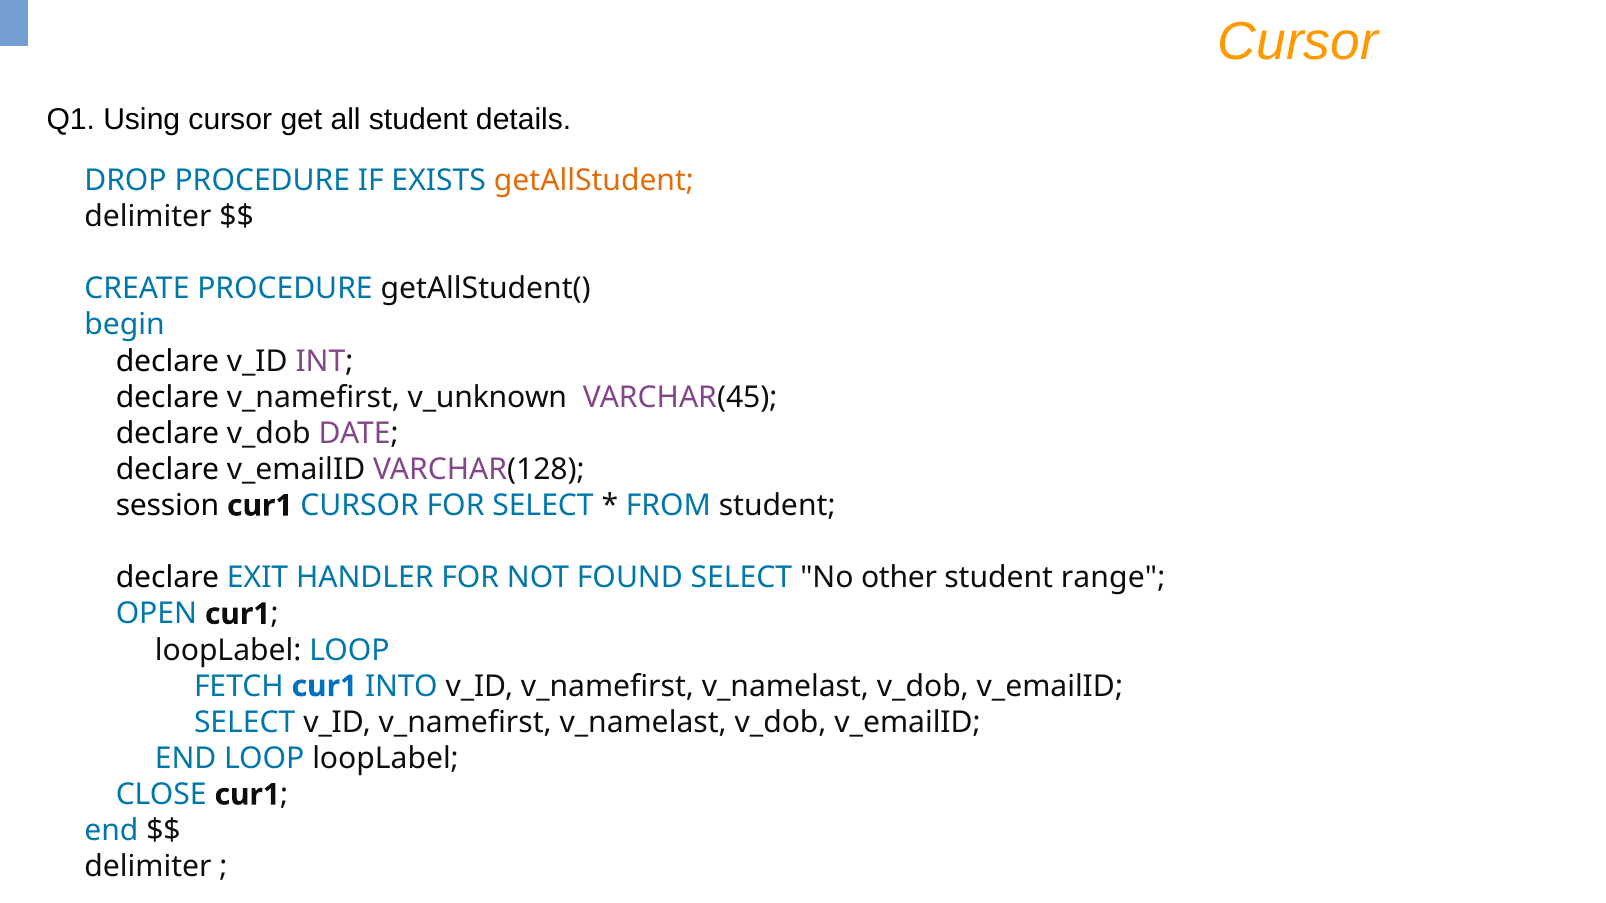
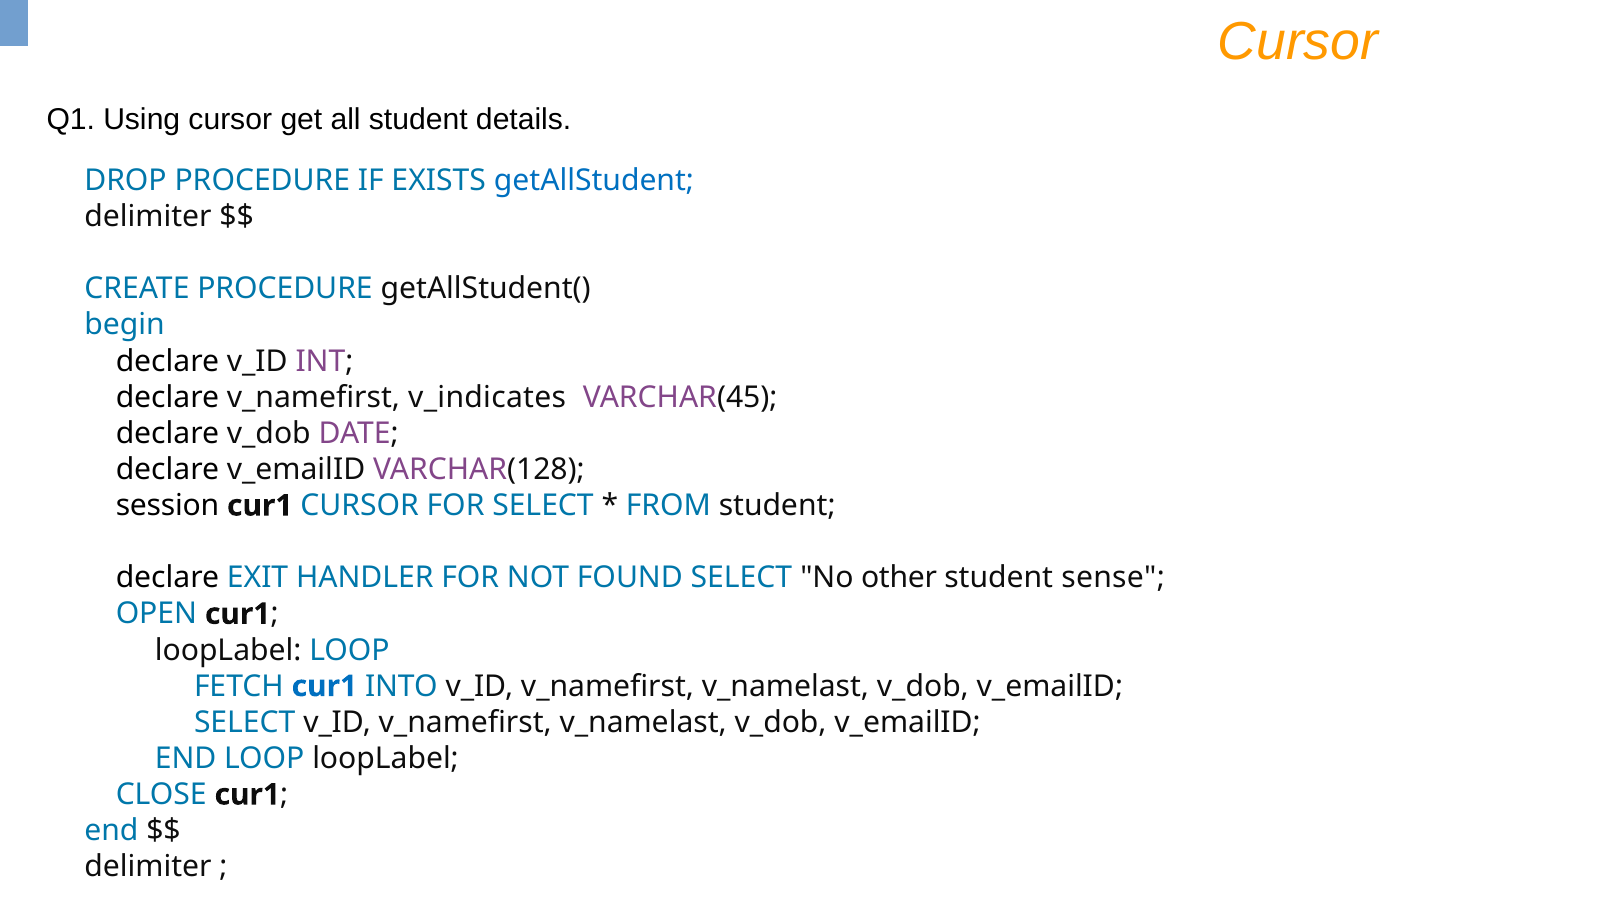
getAllStudent colour: orange -> blue (594, 181)
v_unknown: v_unknown -> v_indicates (487, 397)
range: range -> sense (1113, 578)
